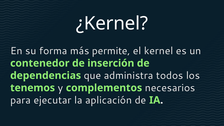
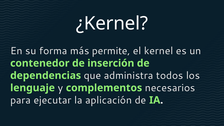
tenemos: tenemos -> lenguaje (33, 88)
